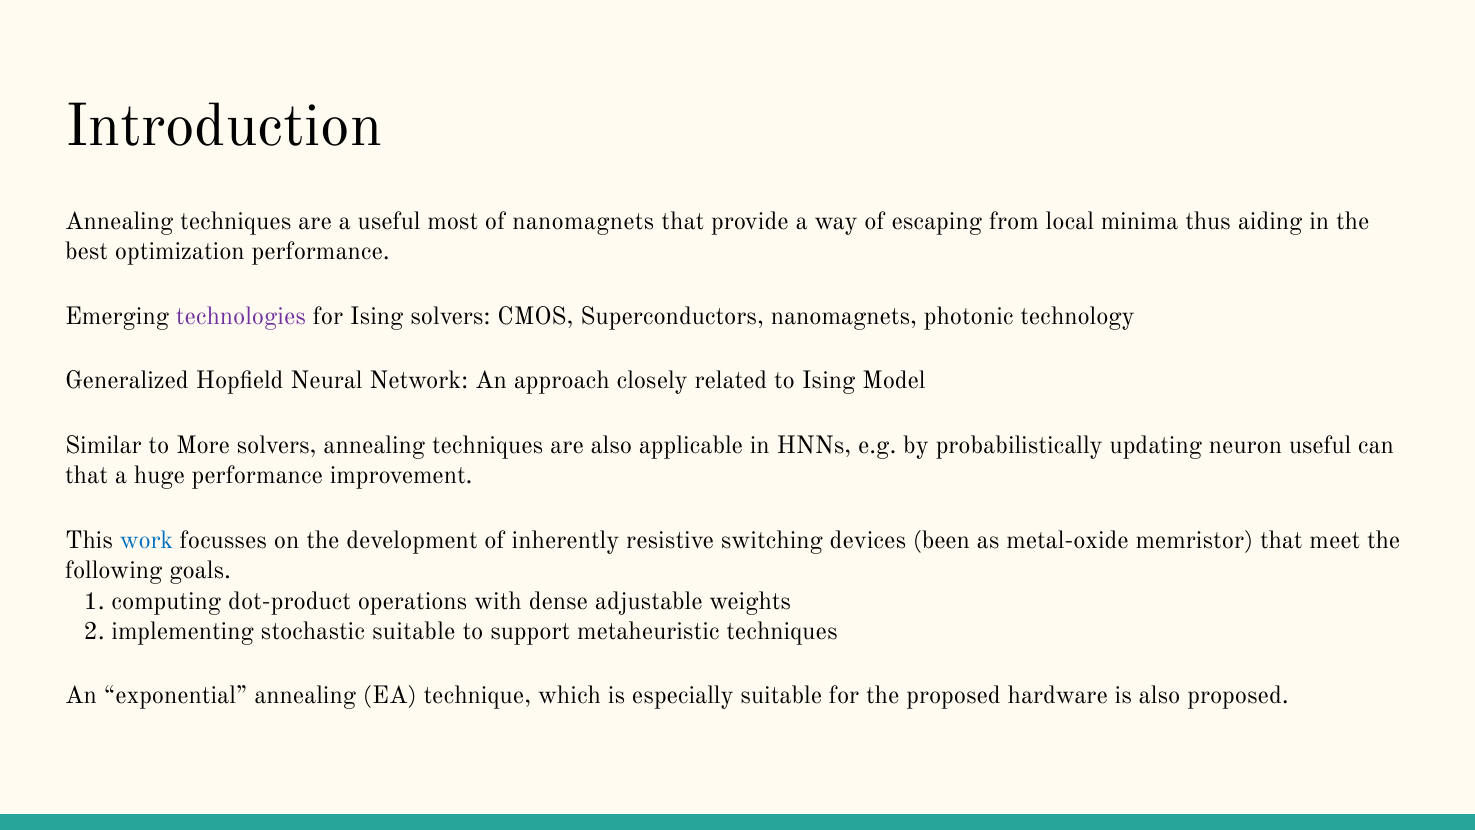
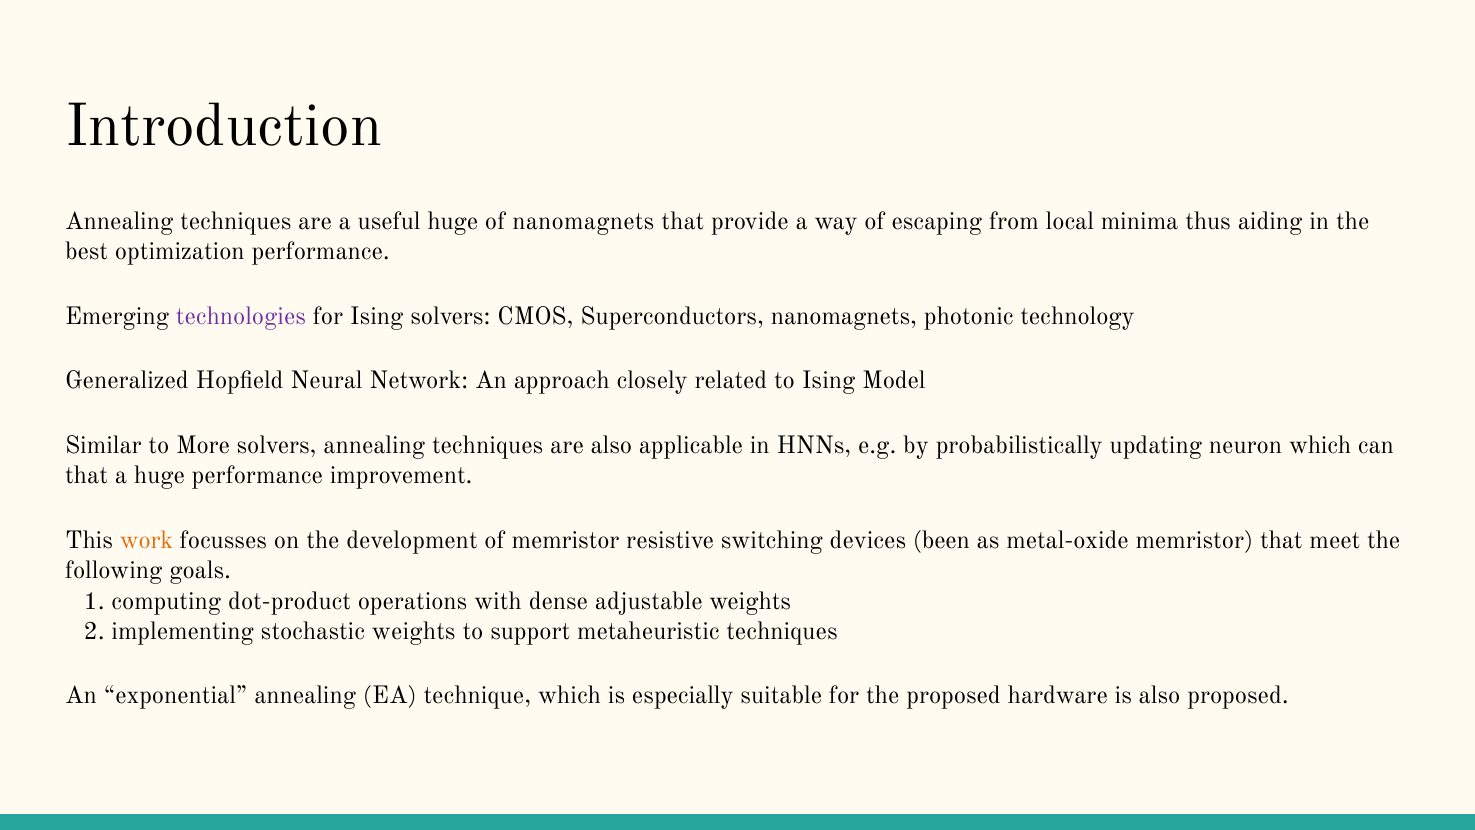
useful most: most -> huge (453, 221)
neuron useful: useful -> which (1320, 445)
work colour: blue -> orange (147, 540)
of inherently: inherently -> memristor (566, 540)
stochastic suitable: suitable -> weights (414, 631)
